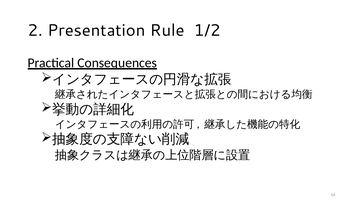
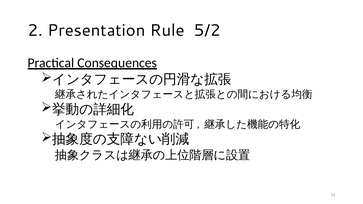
1/2: 1/2 -> 5/2 (207, 30)
